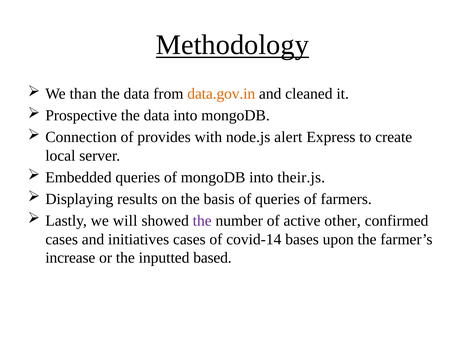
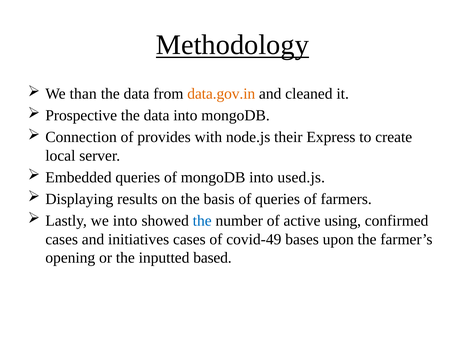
alert: alert -> their (288, 137)
their.js: their.js -> used.js (301, 178)
we will: will -> into (125, 221)
the colour: purple -> blue (202, 221)
other: other -> using (343, 221)
covid-14: covid-14 -> covid-49 (254, 240)
increase: increase -> opening (70, 258)
